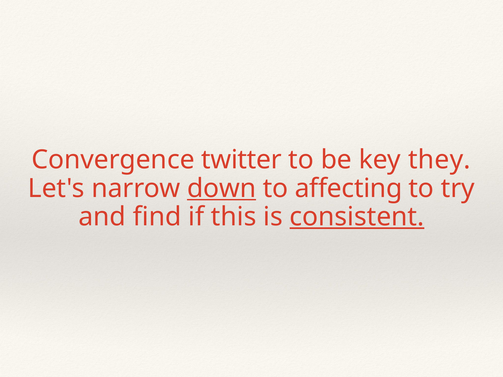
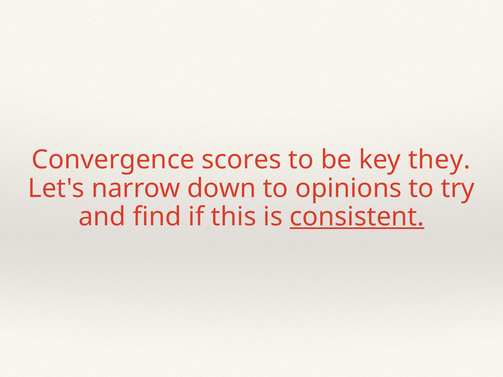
twitter: twitter -> scores (241, 160)
down underline: present -> none (222, 188)
affecting: affecting -> opinions (348, 188)
